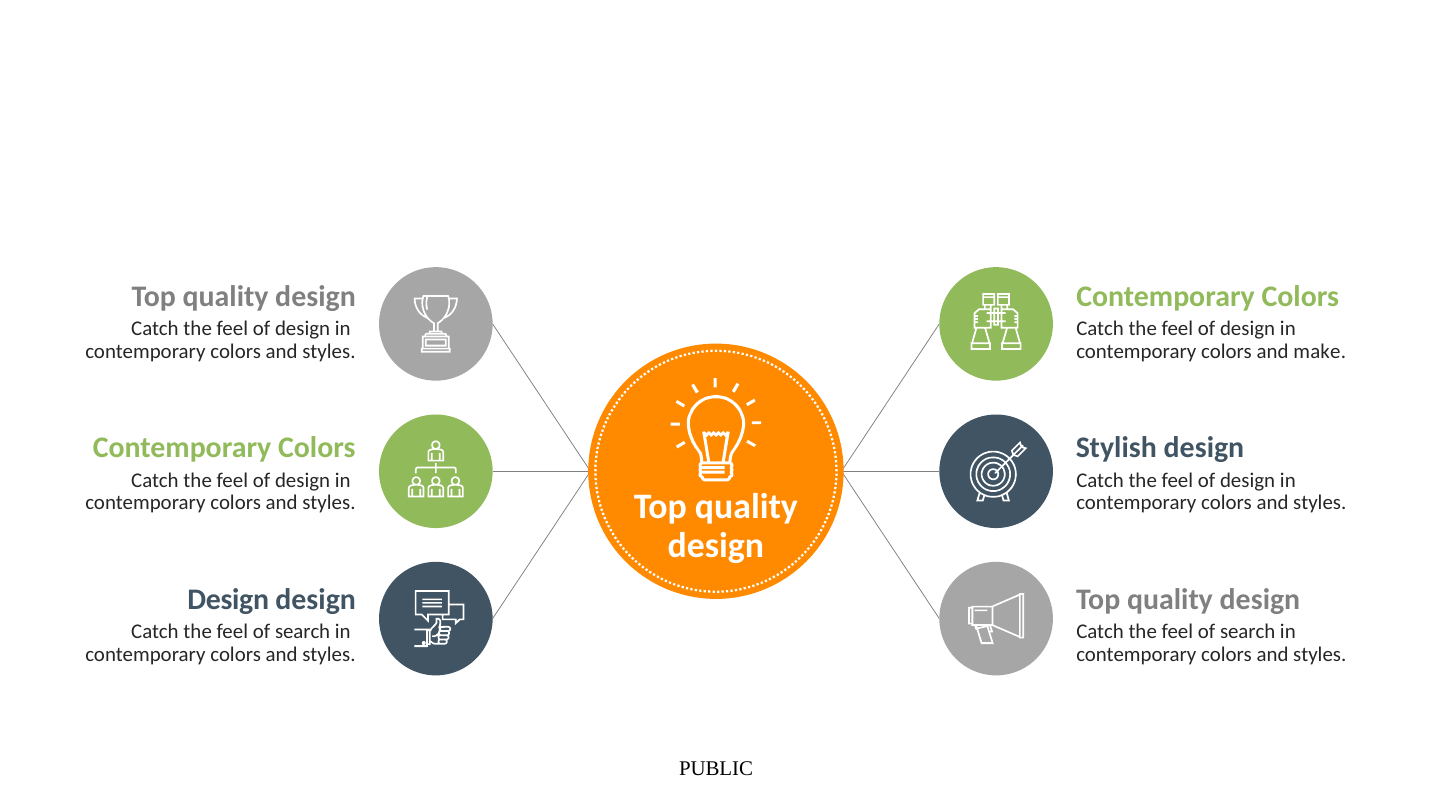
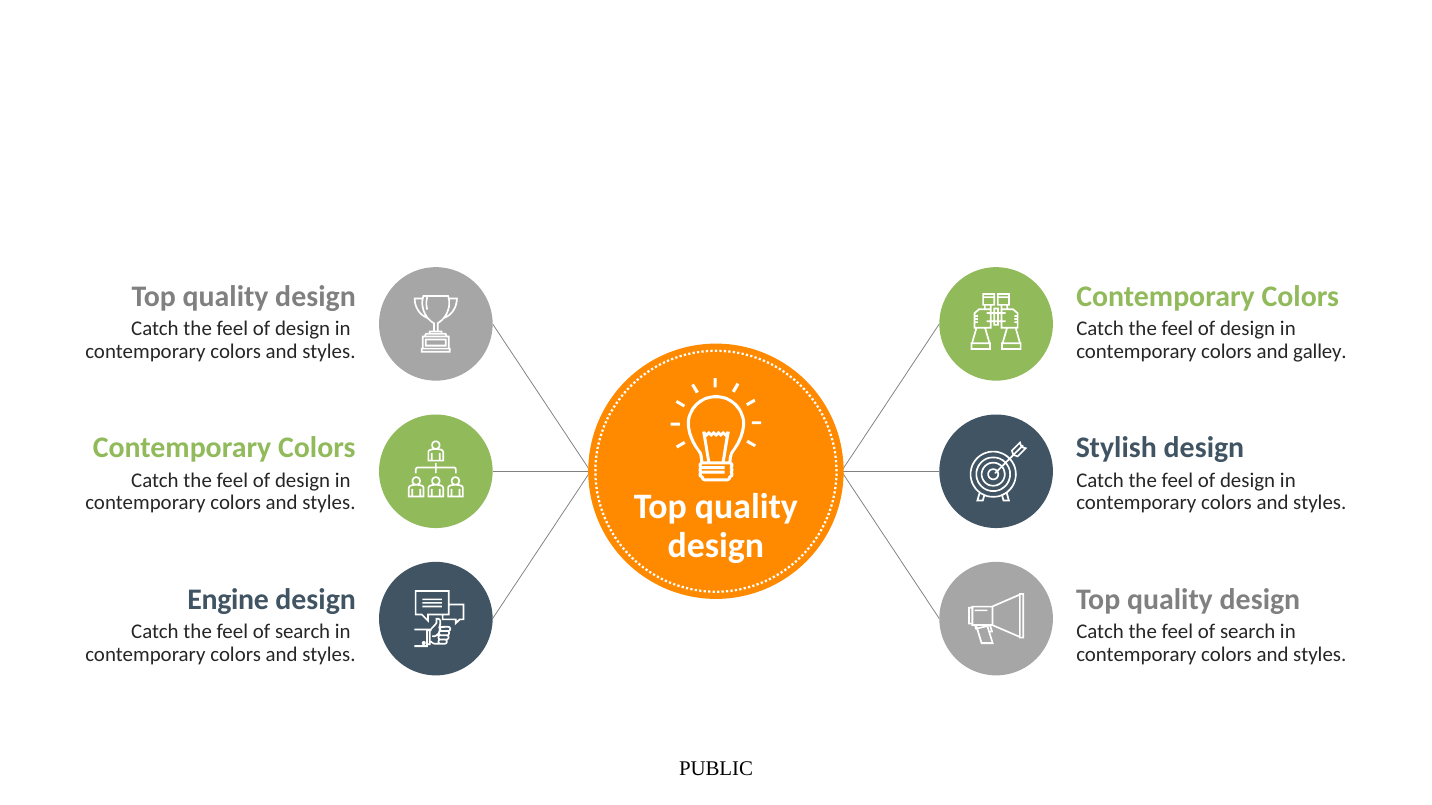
make: make -> galley (1320, 351)
Design: Design -> Engine (228, 600)
